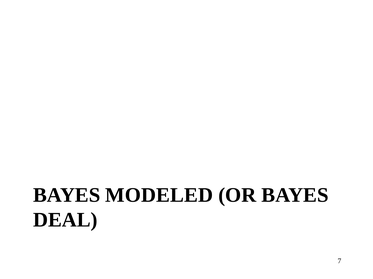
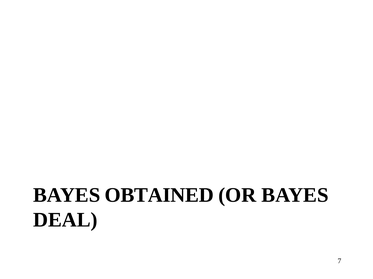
MODELED: MODELED -> OBTAINED (159, 196)
